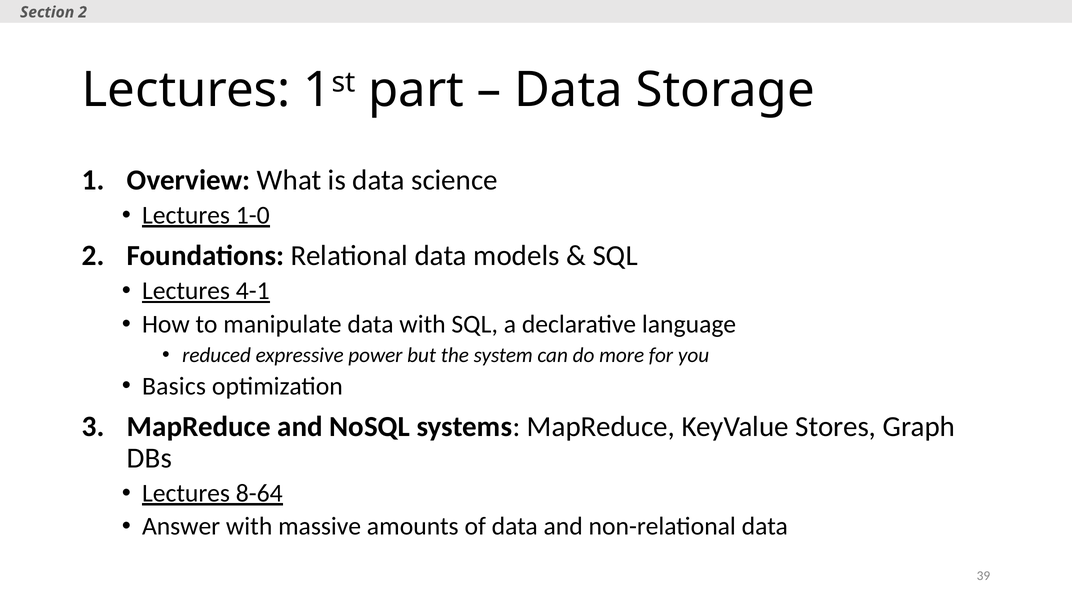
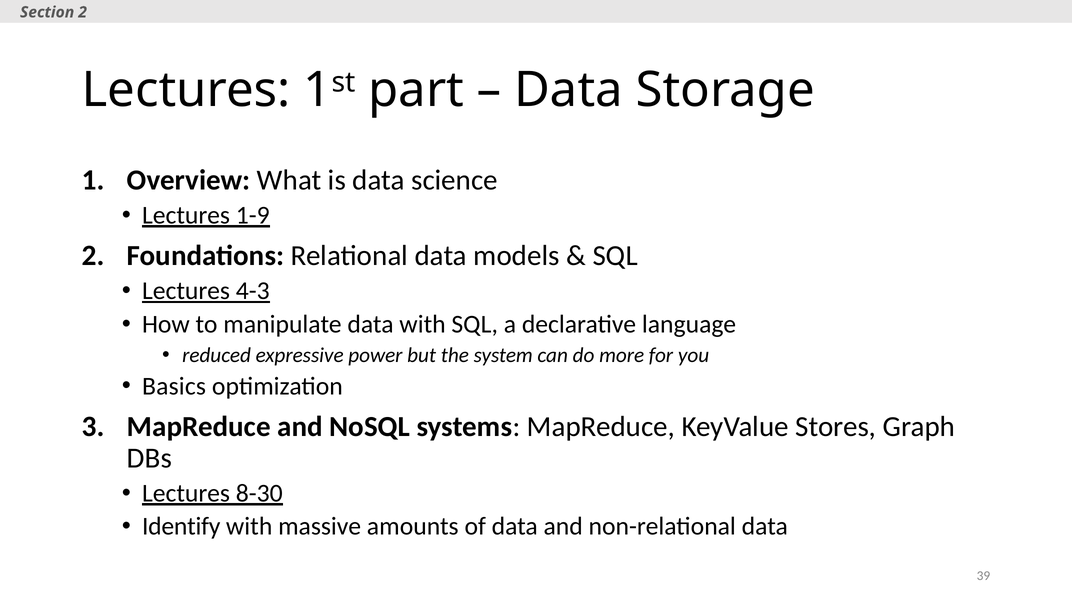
1-0: 1-0 -> 1-9 (253, 215)
4-1: 4-1 -> 4-3 (253, 291)
8-64: 8-64 -> 8-30 (259, 493)
Answer: Answer -> Identify (181, 526)
